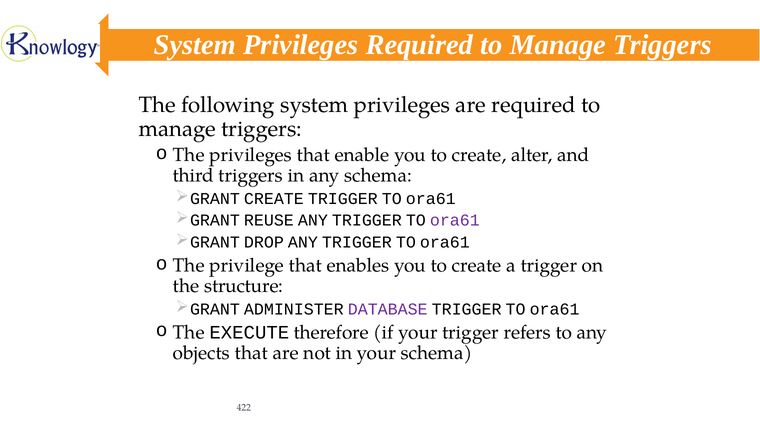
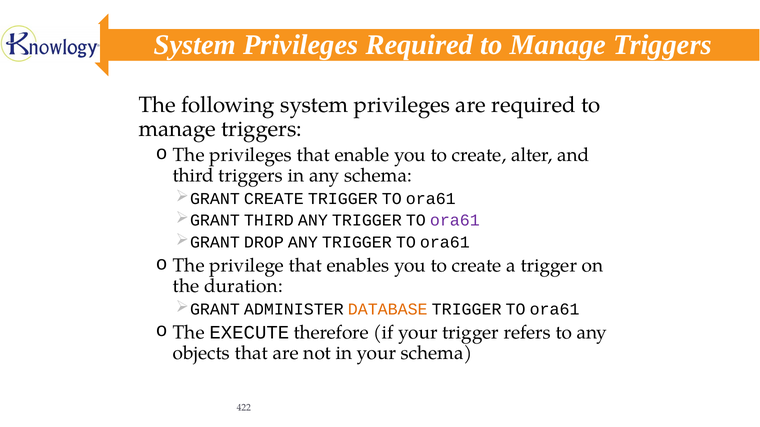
GRANT REUSE: REUSE -> THIRD (269, 221)
structure: structure -> duration (244, 286)
DATABASE colour: purple -> orange (388, 309)
